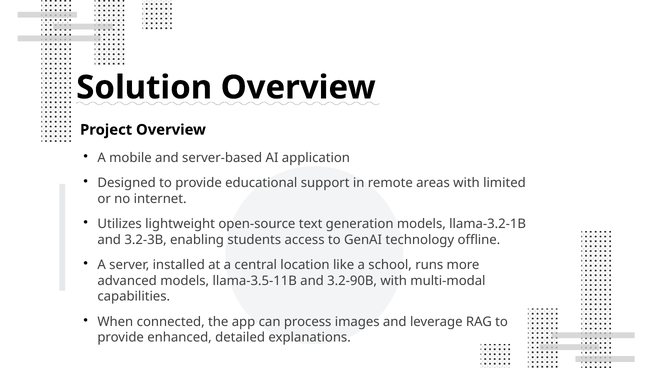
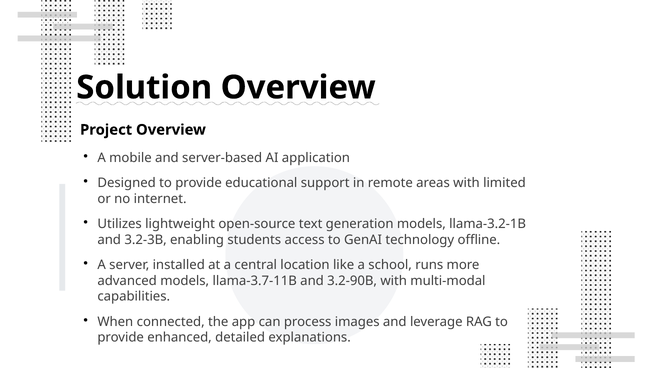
llama-3.5-11B: llama-3.5-11B -> llama-3.7-11B (255, 281)
